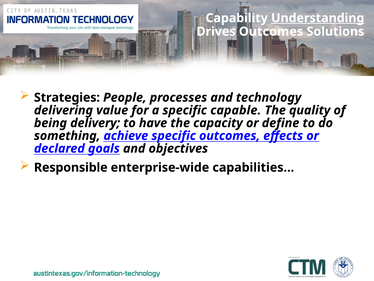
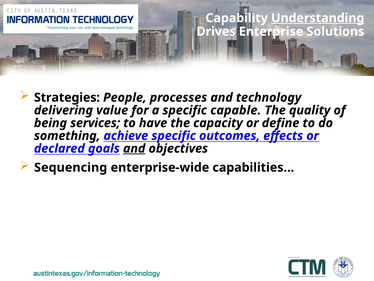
Drives Outcomes: Outcomes -> Enterprise (271, 31)
delivery: delivery -> services (95, 123)
and underline: none -> present (134, 148)
Responsible: Responsible -> Sequencing (71, 167)
